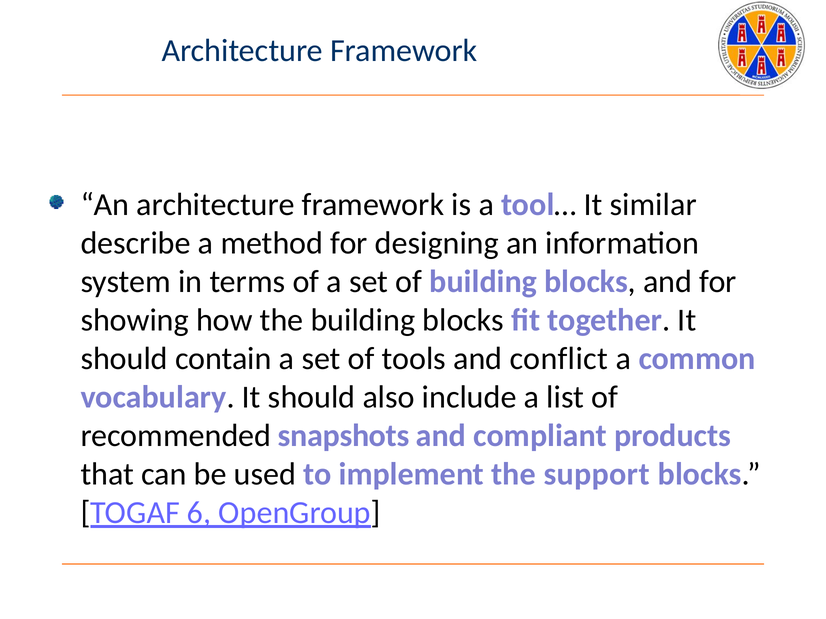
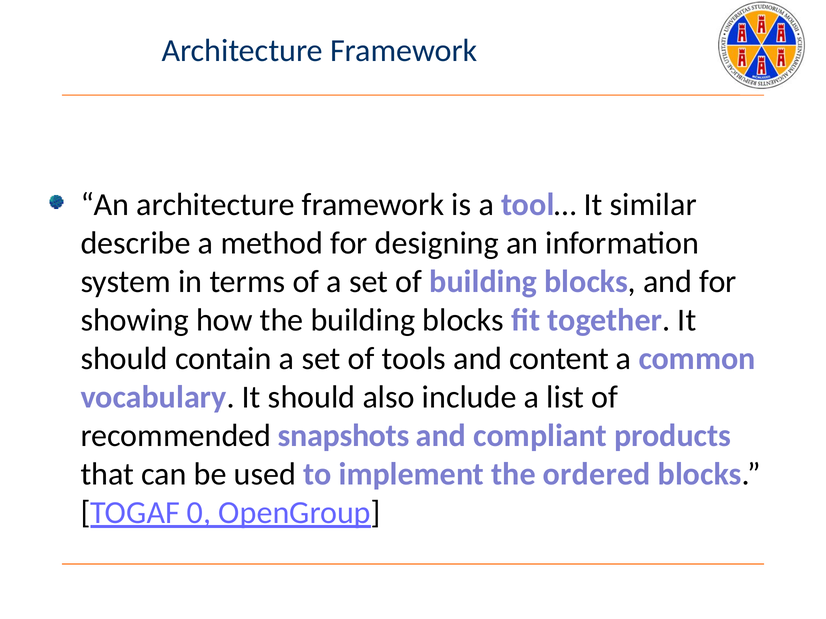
conflict: conflict -> content (559, 359)
support: support -> ordered (597, 475)
6: 6 -> 0 (199, 513)
